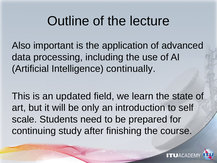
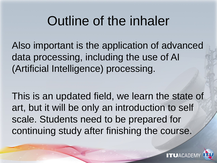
lecture: lecture -> inhaler (150, 21)
Intelligence continually: continually -> processing (131, 69)
